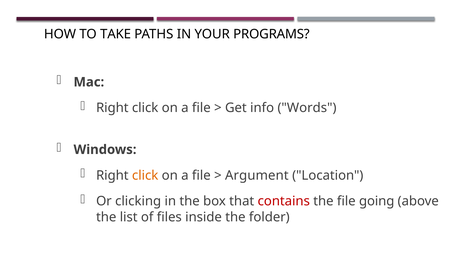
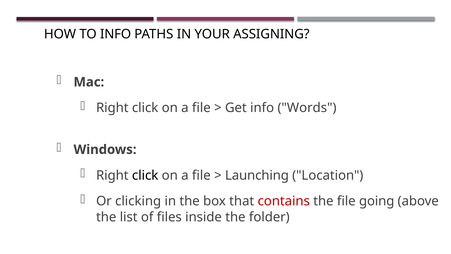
TO TAKE: TAKE -> INFO (116, 34)
PROGRAMS: PROGRAMS -> ASSIGNING (271, 34)
click colour: orange -> black (145, 175)
Argument: Argument -> Launching (257, 175)
